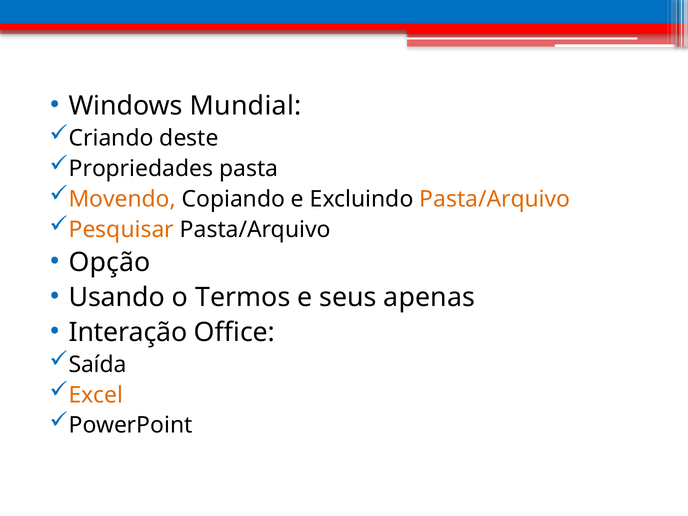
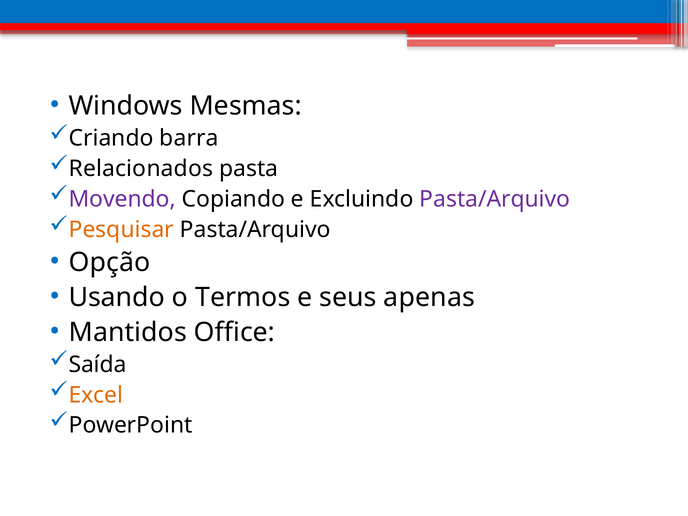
Mundial: Mundial -> Mesmas (246, 106)
deste: deste -> barra (189, 138)
Propriedades: Propriedades -> Relacionados (141, 169)
Movendo colour: orange -> purple (122, 199)
Pasta/Arquivo colour: orange -> purple (495, 199)
Interação: Interação -> Mantidos (128, 332)
